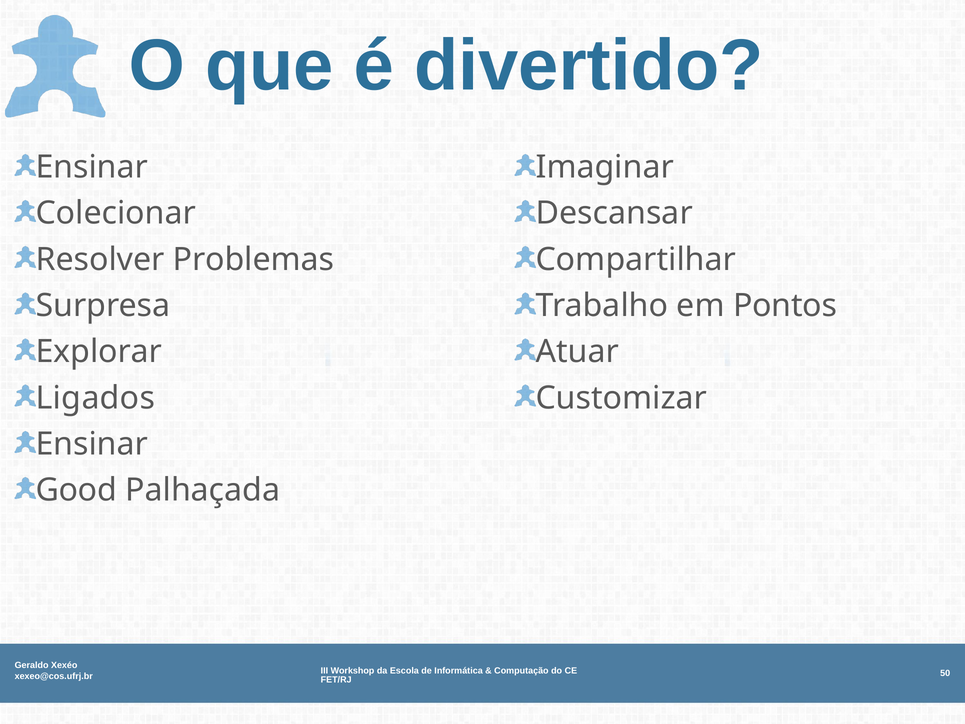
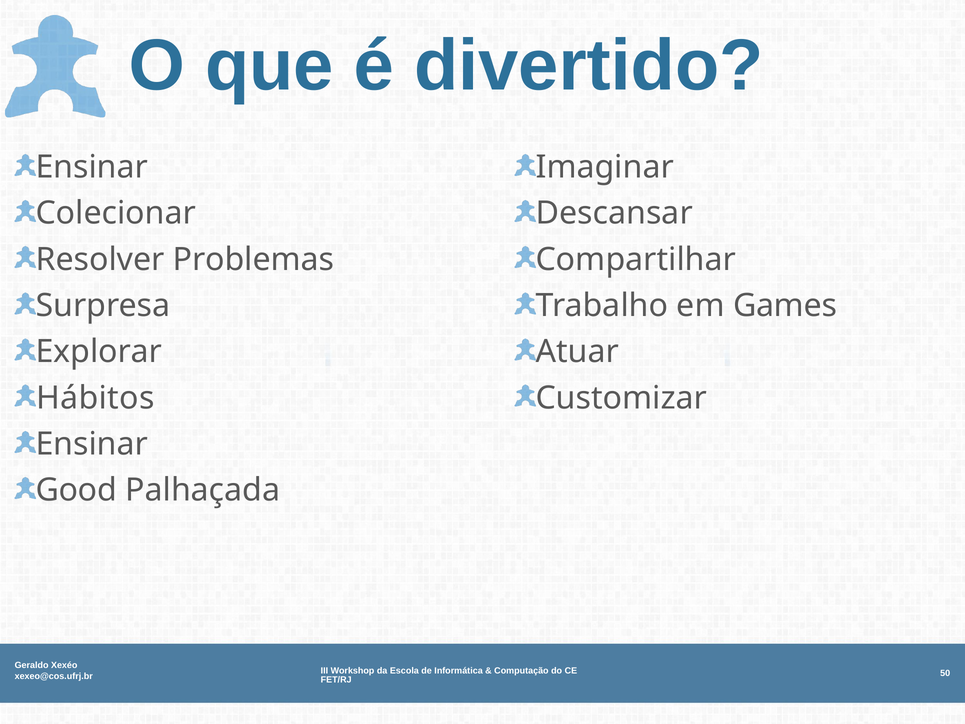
Pontos: Pontos -> Games (785, 306)
Ligados: Ligados -> Hábitos (95, 398)
